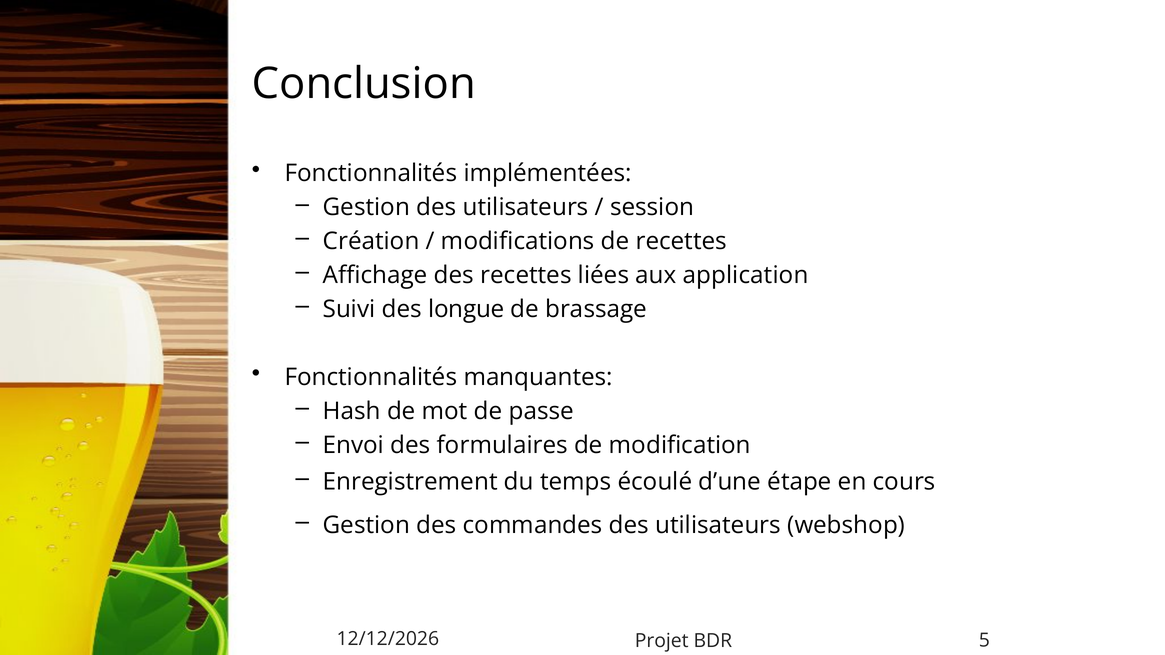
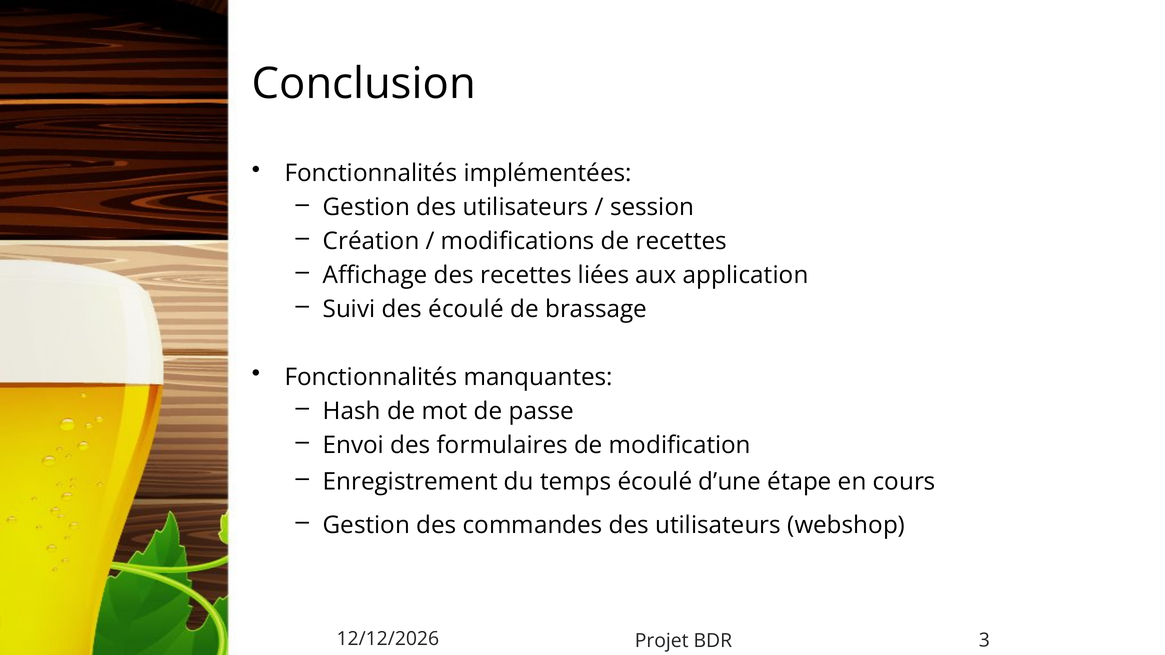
des longue: longue -> écoulé (466, 309)
5: 5 -> 3 (984, 641)
